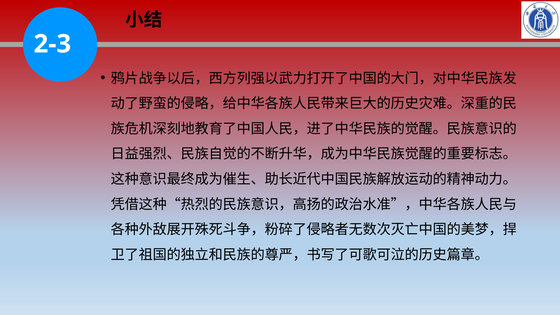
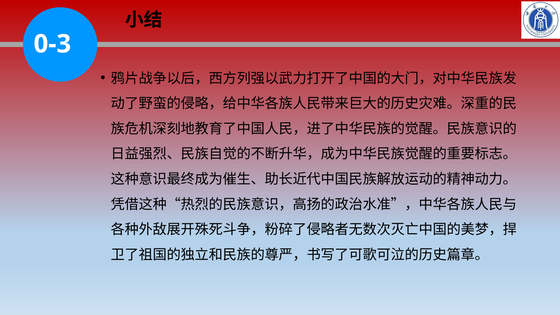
2-3: 2-3 -> 0-3 (52, 44)
